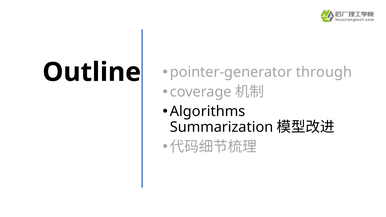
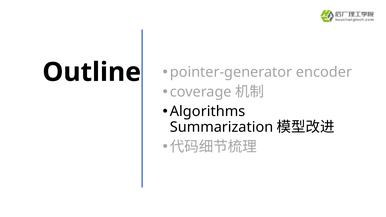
through: through -> encoder (324, 72)
